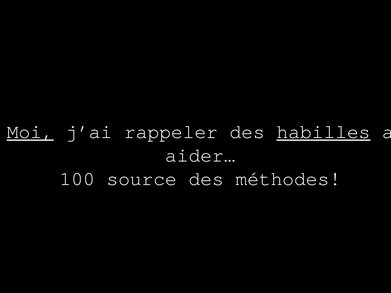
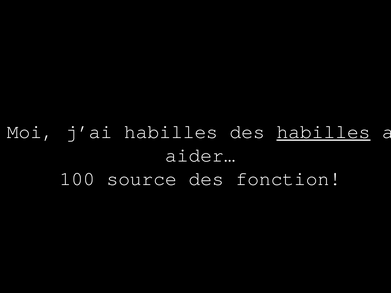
Moi underline: present -> none (30, 132)
j’ai rappeler: rappeler -> habilles (171, 132)
méthodes: méthodes -> fonction (288, 179)
